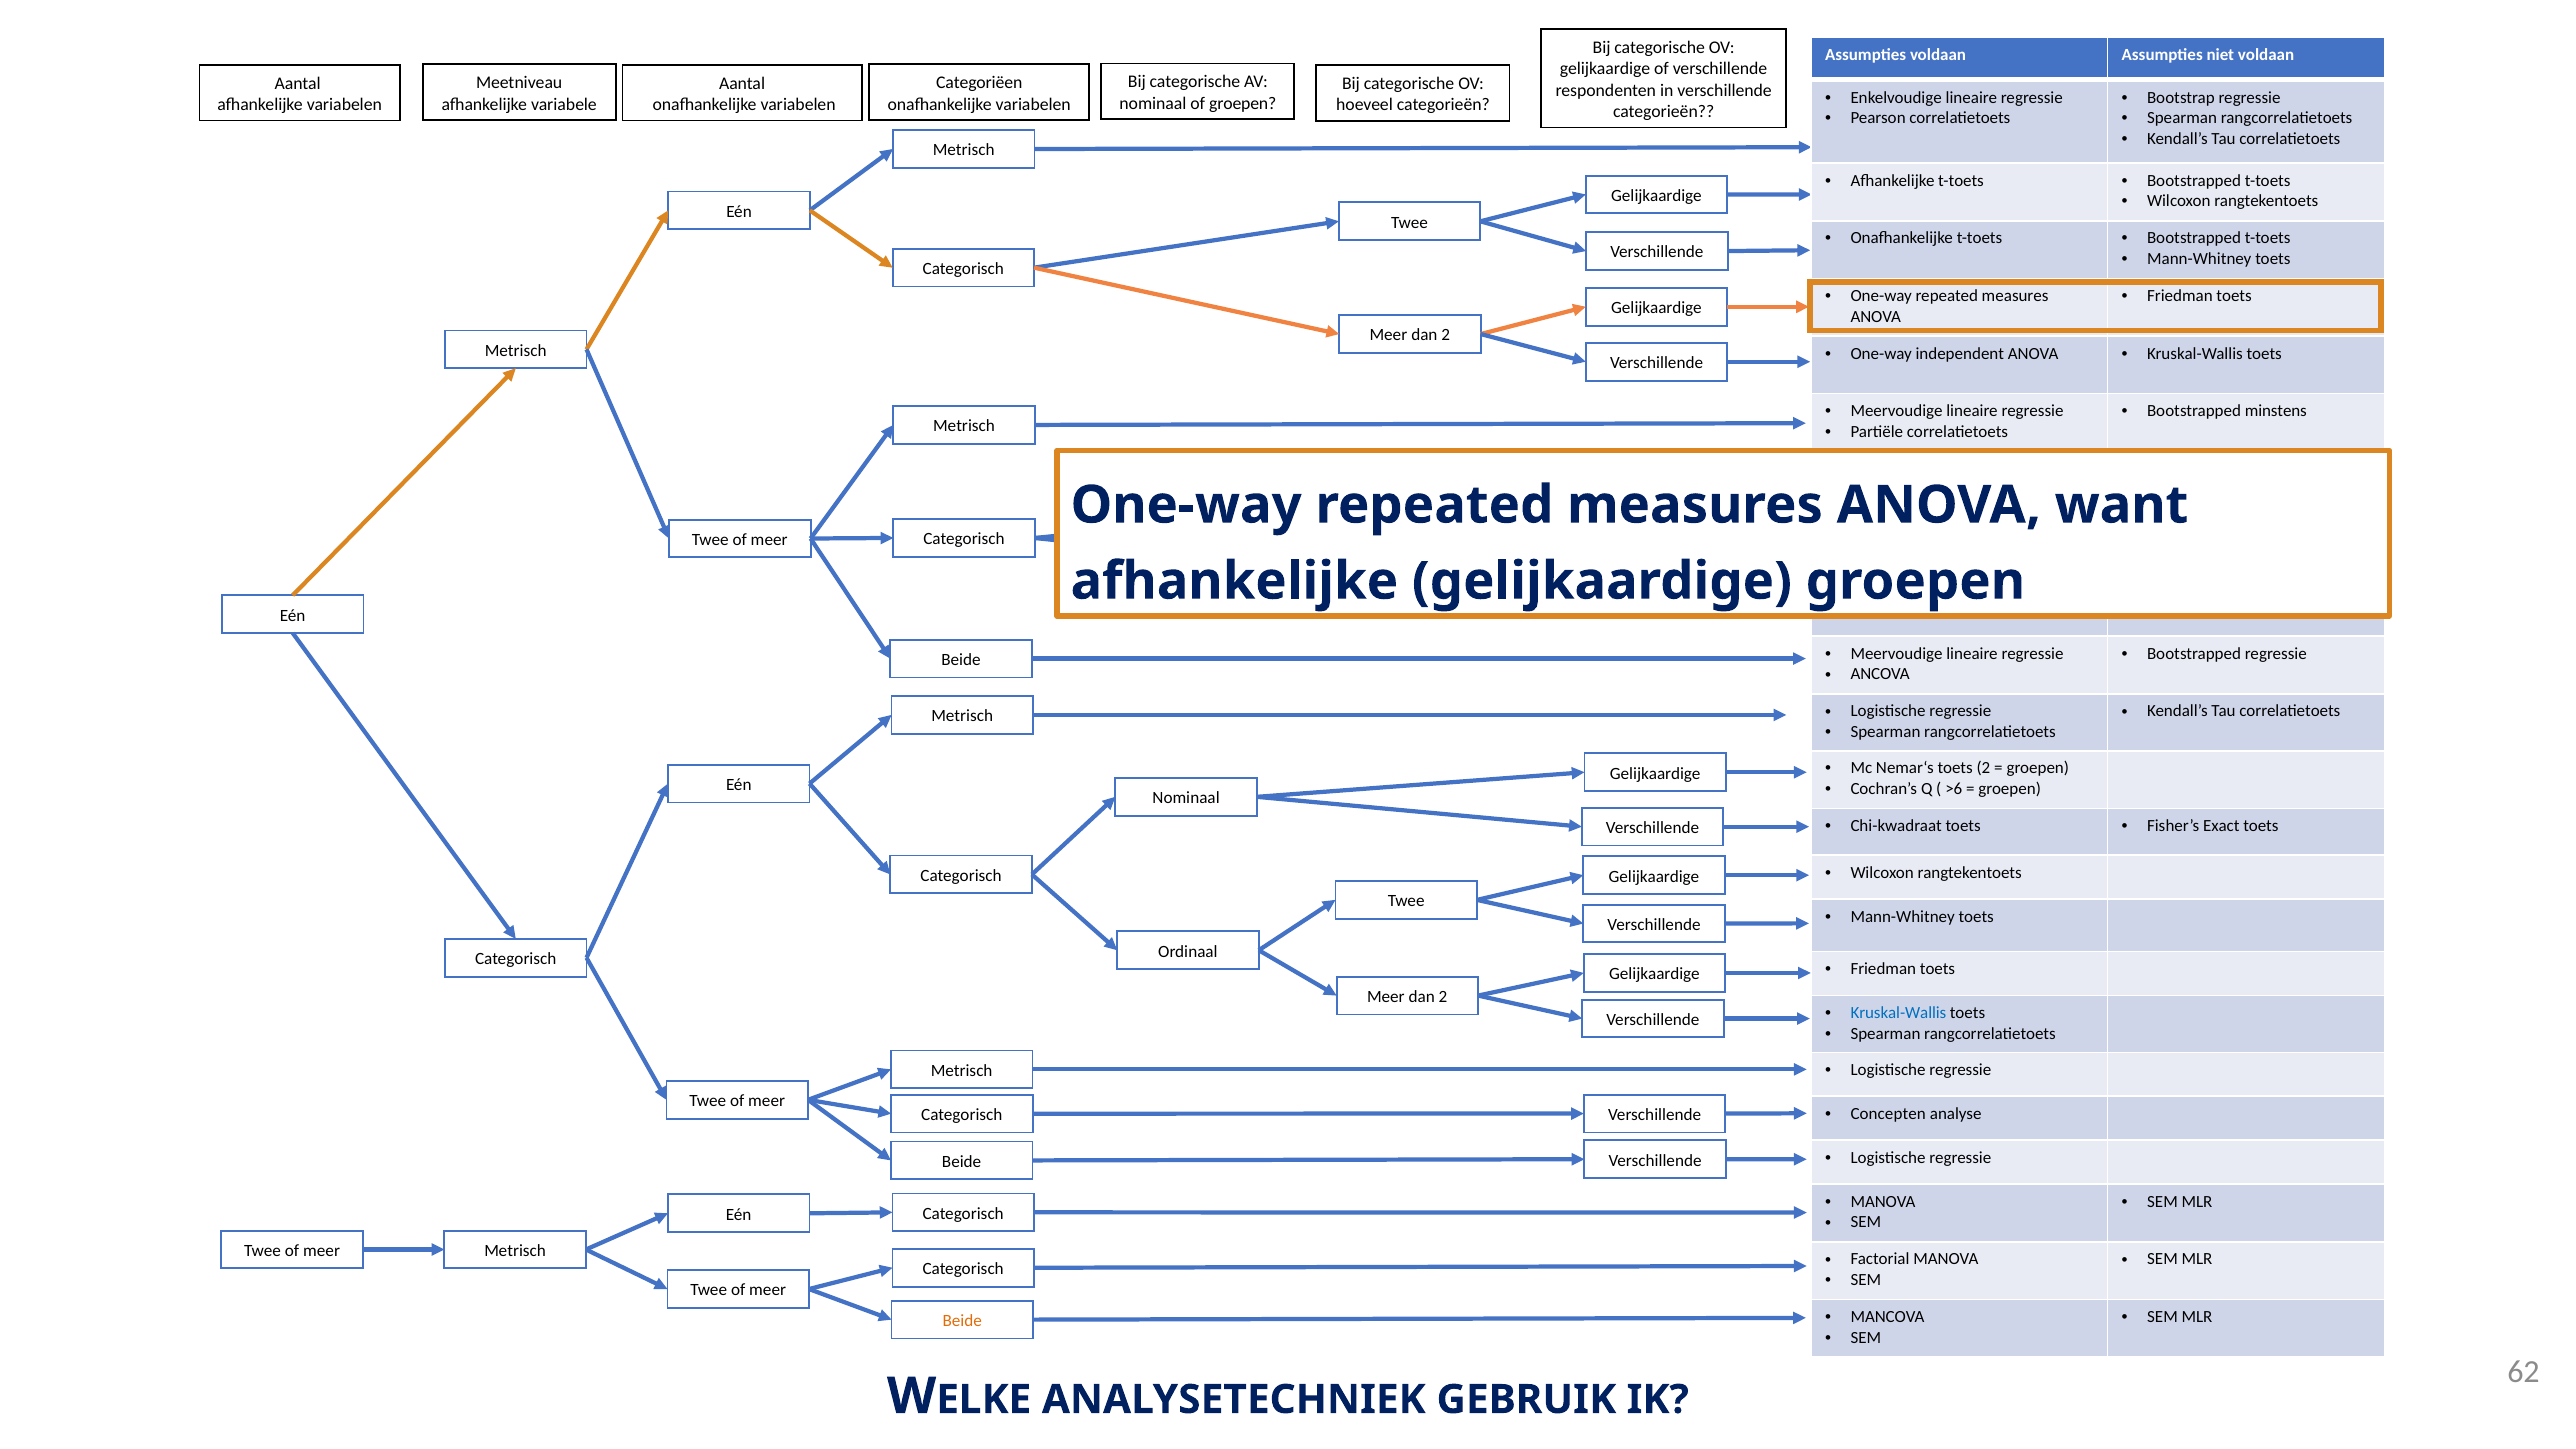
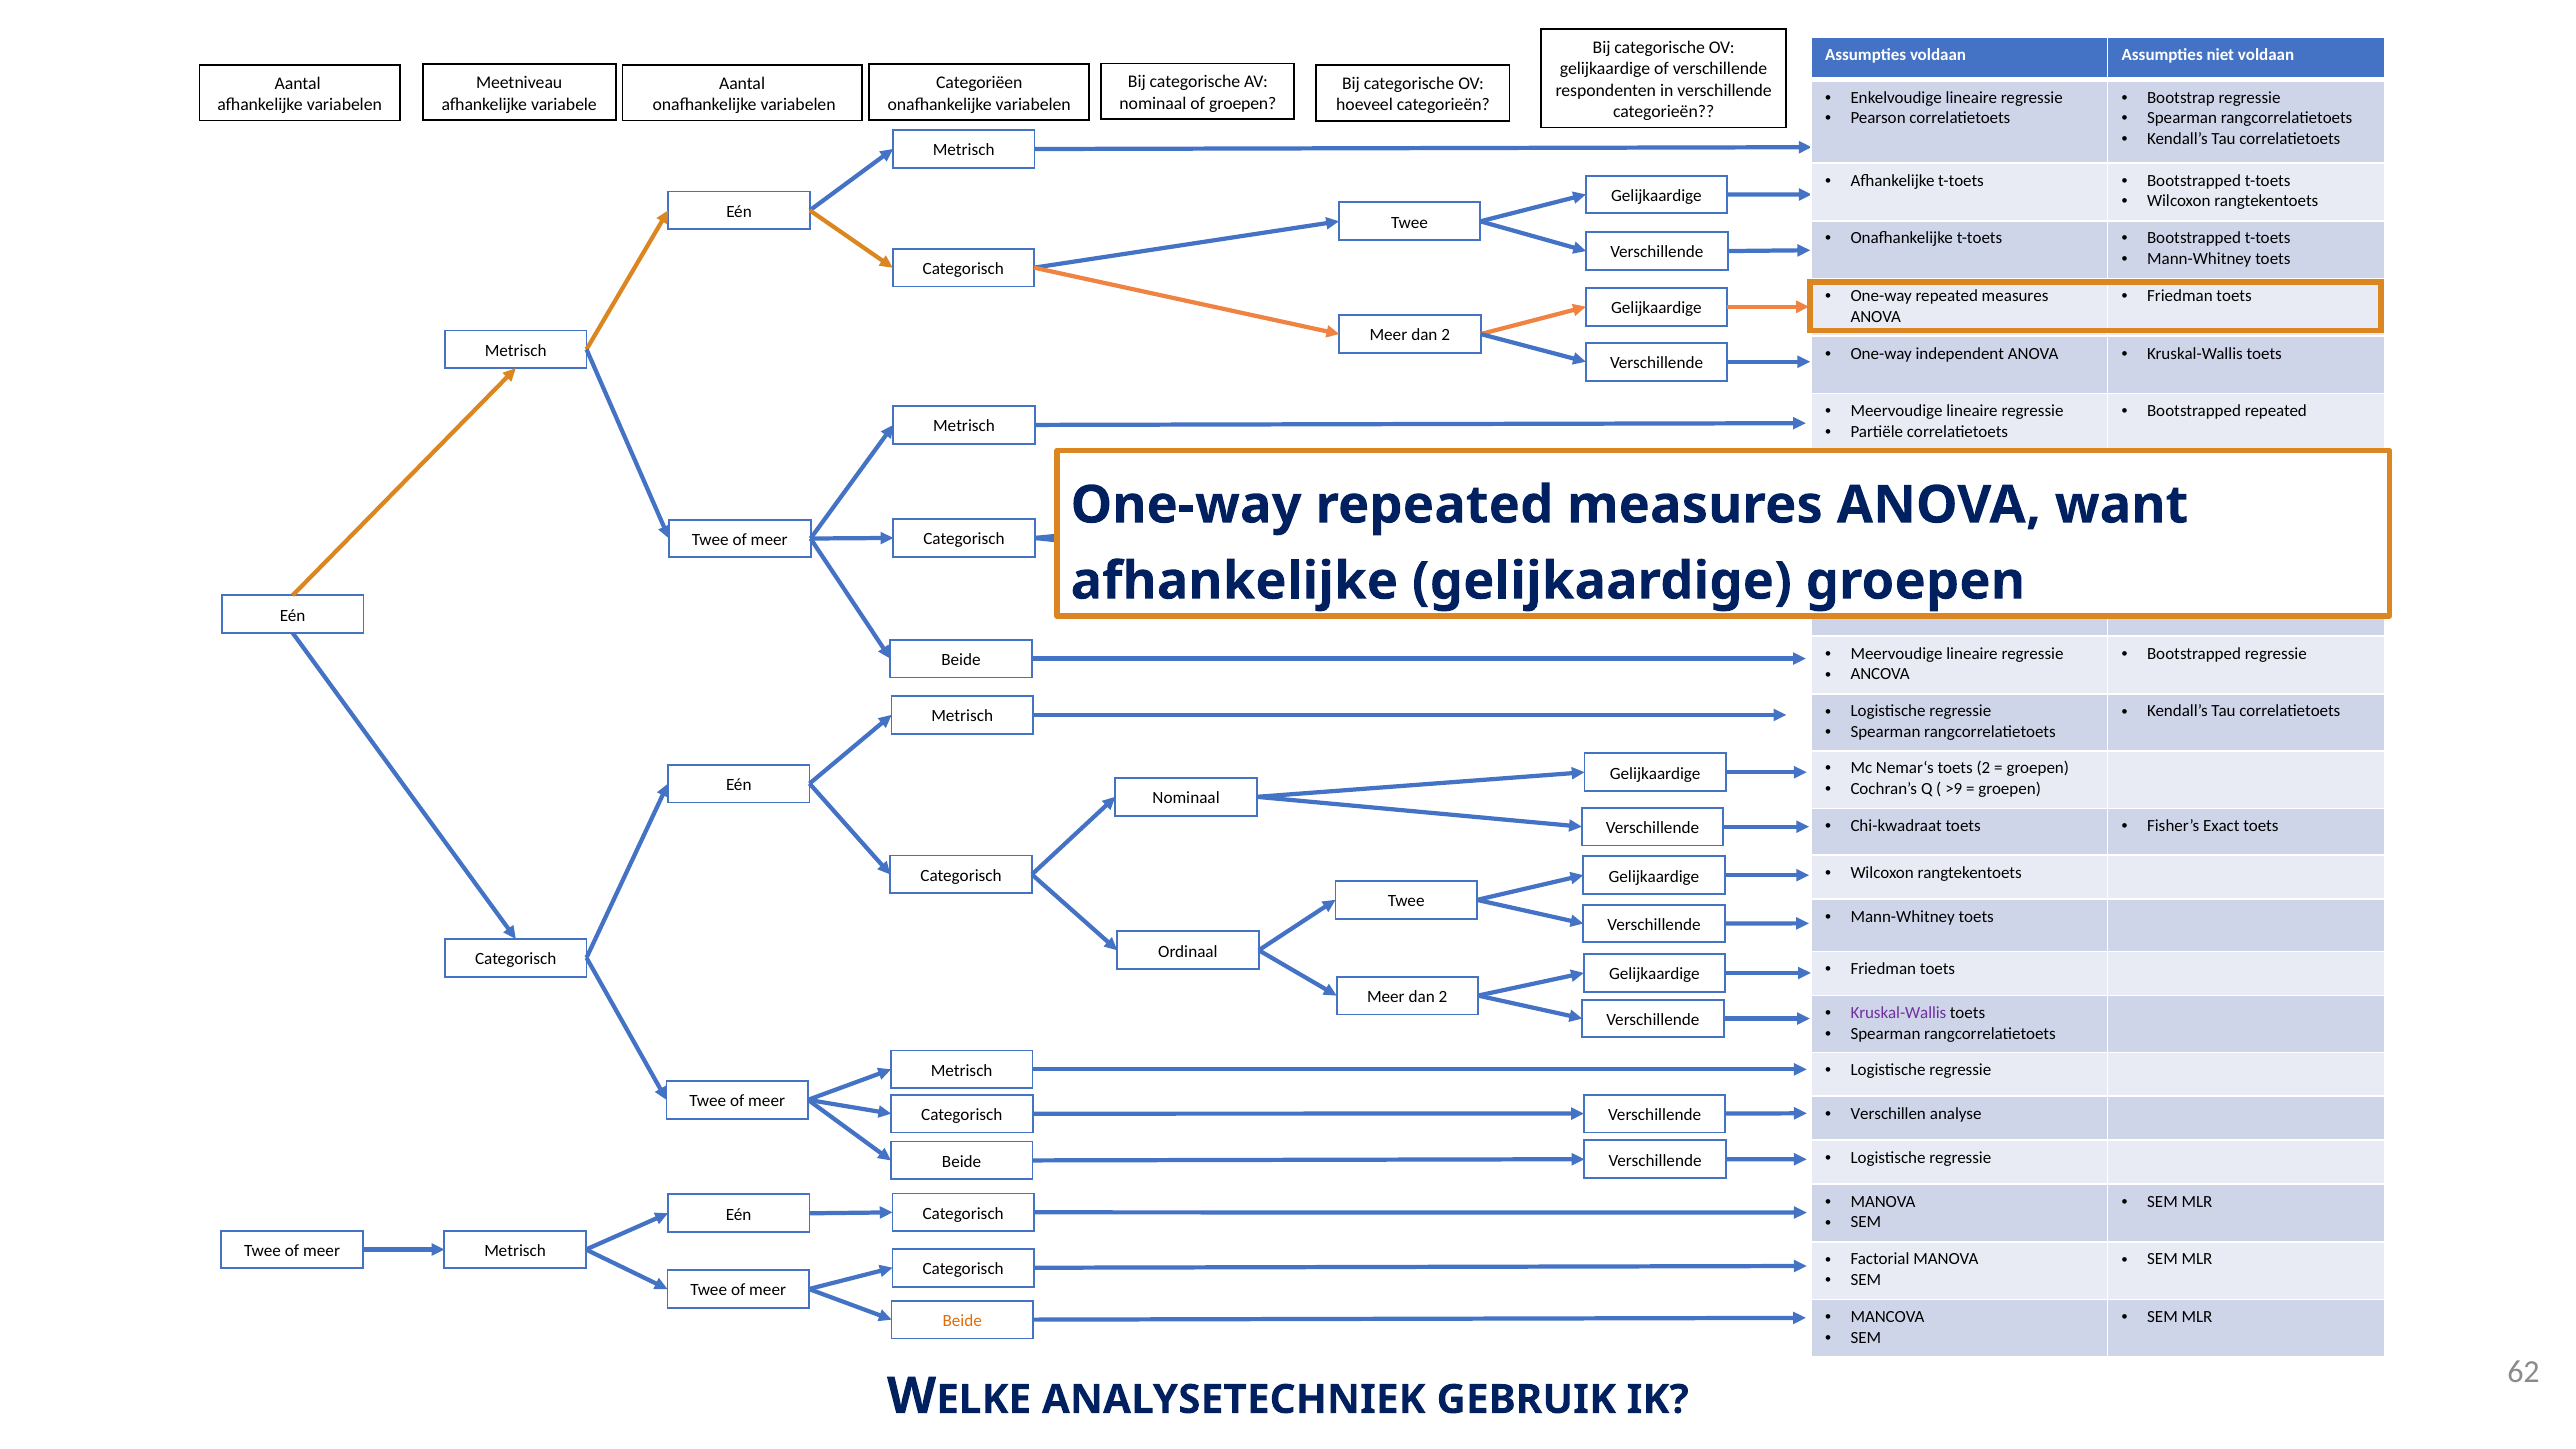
Bootstrapped minstens: minstens -> repeated (2276, 411)
>6: >6 -> >9 (1954, 789)
Kruskal-Wallis colour: blue -> purple (1898, 1013)
Concepten: Concepten -> Verschillen (1888, 1114)
